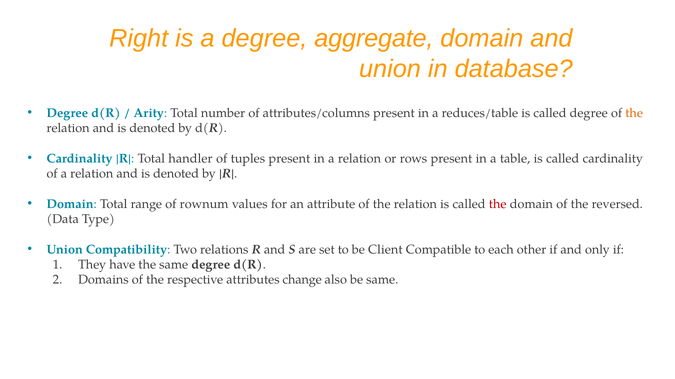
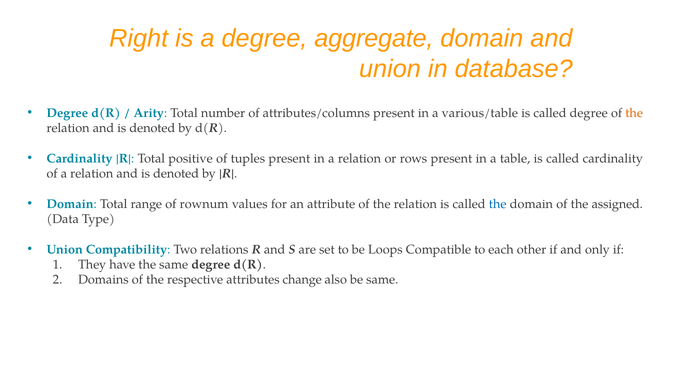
reduces/table: reduces/table -> various/table (480, 113)
handler: handler -> positive (191, 159)
the colour: red -> blue (498, 204)
reversed: reversed -> assigned (617, 204)
Client: Client -> Loops (385, 250)
